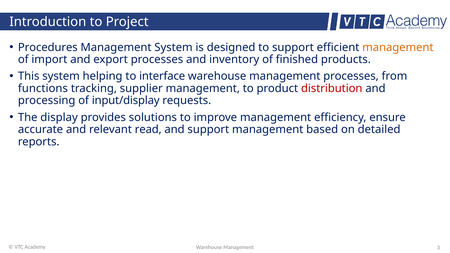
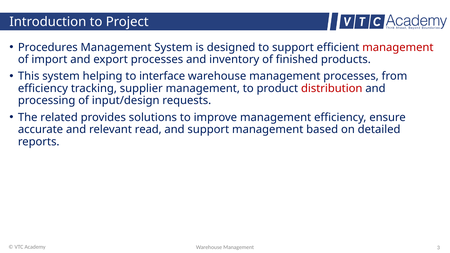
management colour: orange -> red (398, 47)
functions: functions -> efficiency (43, 88)
input/display: input/display -> input/design (126, 101)
display: display -> related (59, 117)
